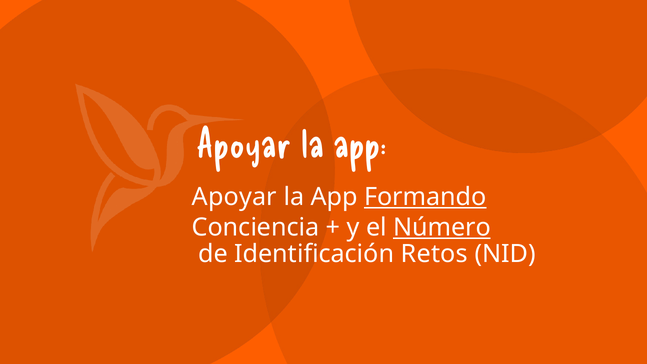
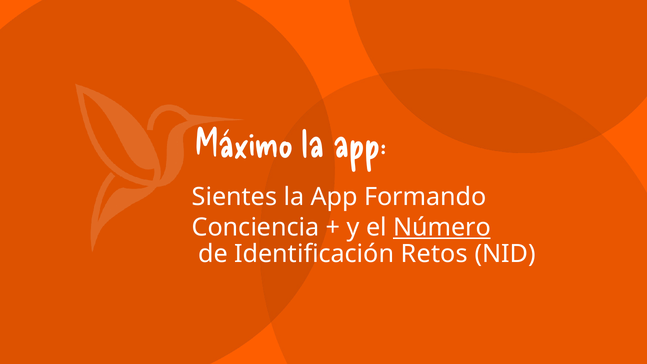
Apoyar: Apoyar -> Máximo (244, 144)
Apoyar: Apoyar -> Sientes (234, 197)
Formando underline: present -> none (425, 197)
